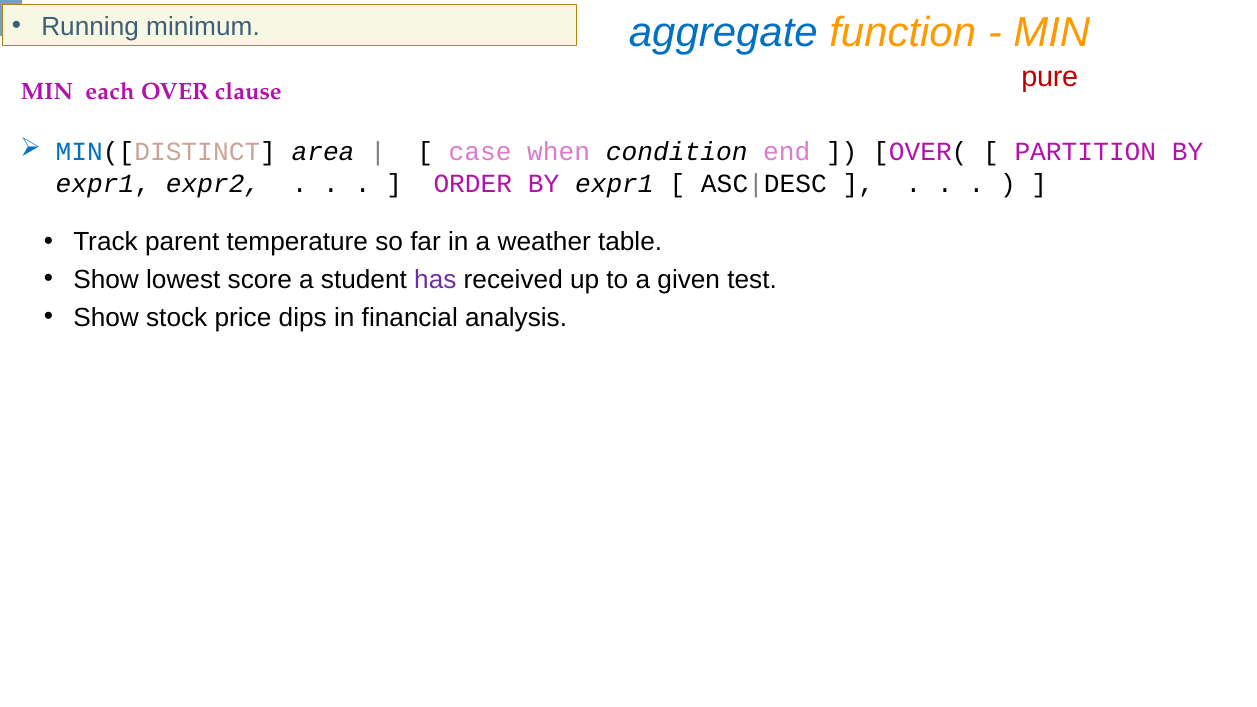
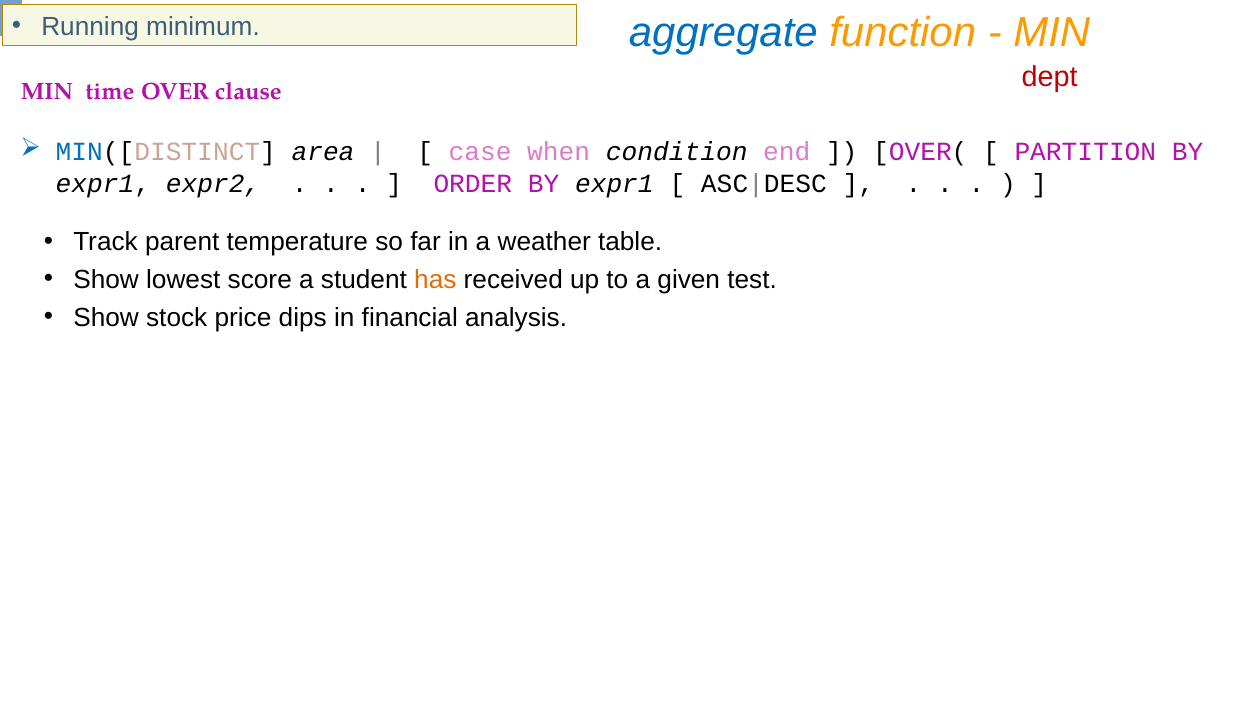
pure: pure -> dept (1050, 77)
each: each -> time (110, 92)
has colour: purple -> orange (435, 280)
